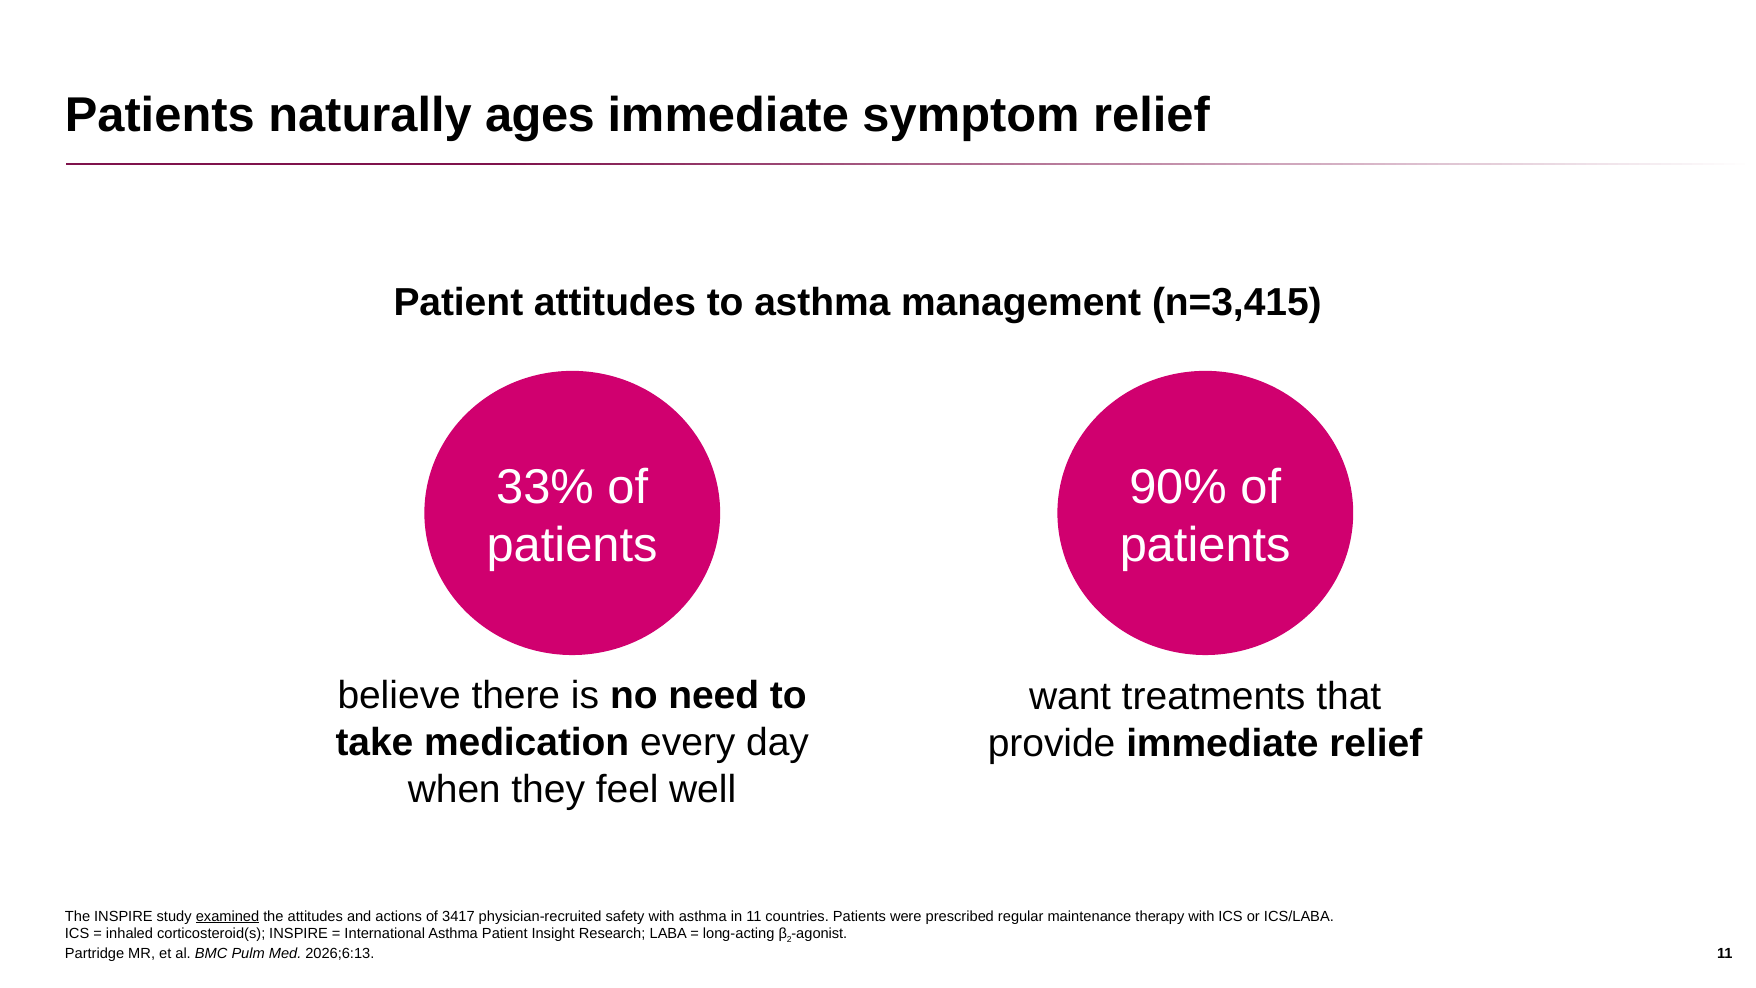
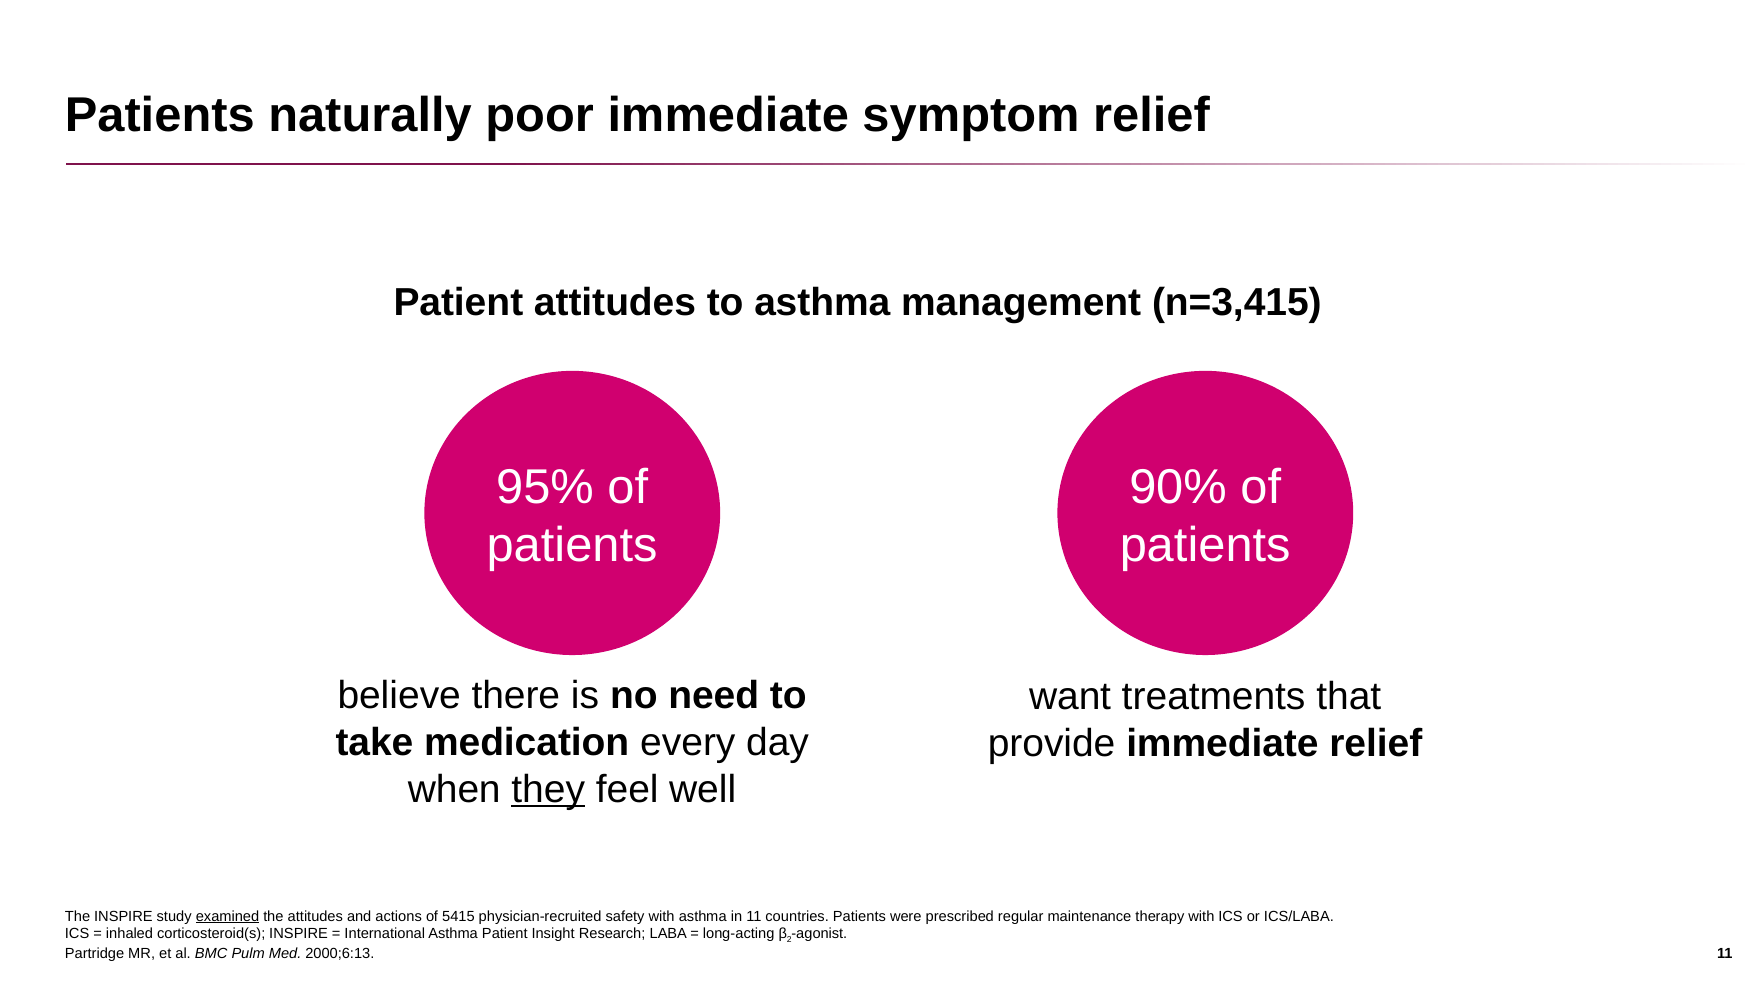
ages: ages -> poor (540, 115)
33%: 33% -> 95% (545, 487)
they underline: none -> present (548, 789)
3417: 3417 -> 5415 (458, 916)
2026;6:13: 2026;6:13 -> 2000;6:13 (340, 954)
